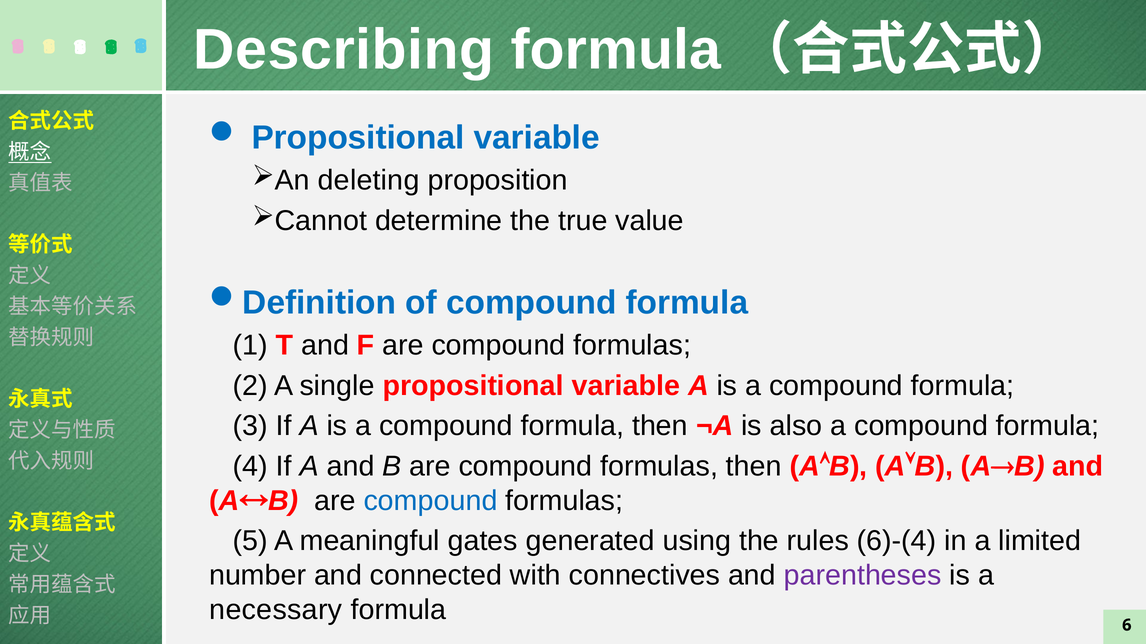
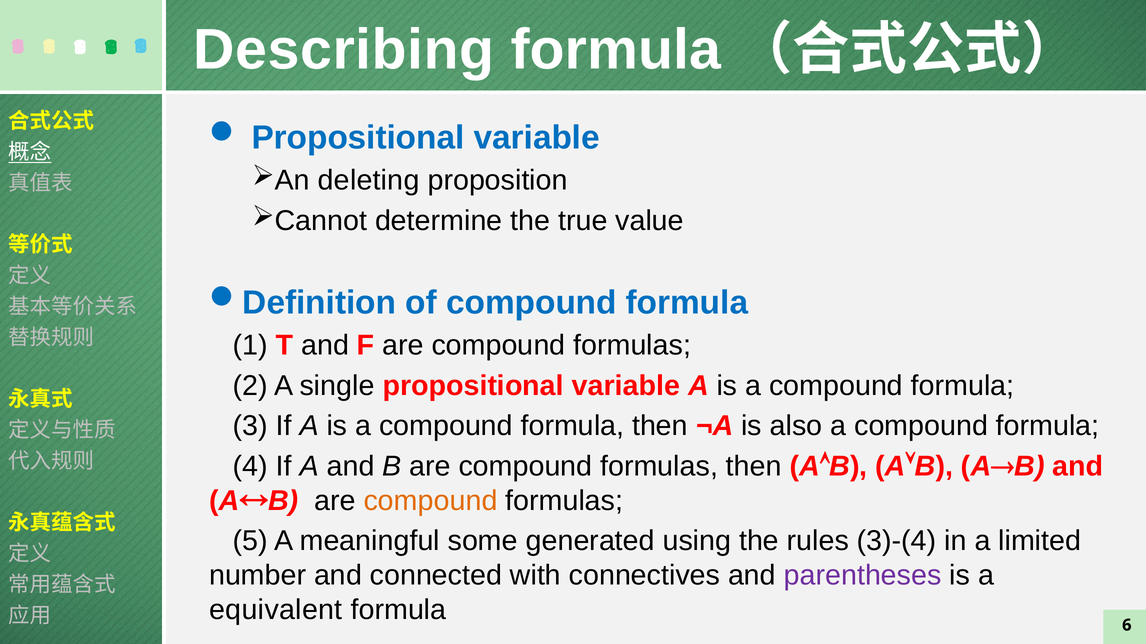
compound colour: blue -> orange (431, 501)
gates: gates -> some (483, 541)
6)-(4: 6)-(4 -> 3)-(4 (897, 541)
necessary: necessary -> equivalent (276, 610)
